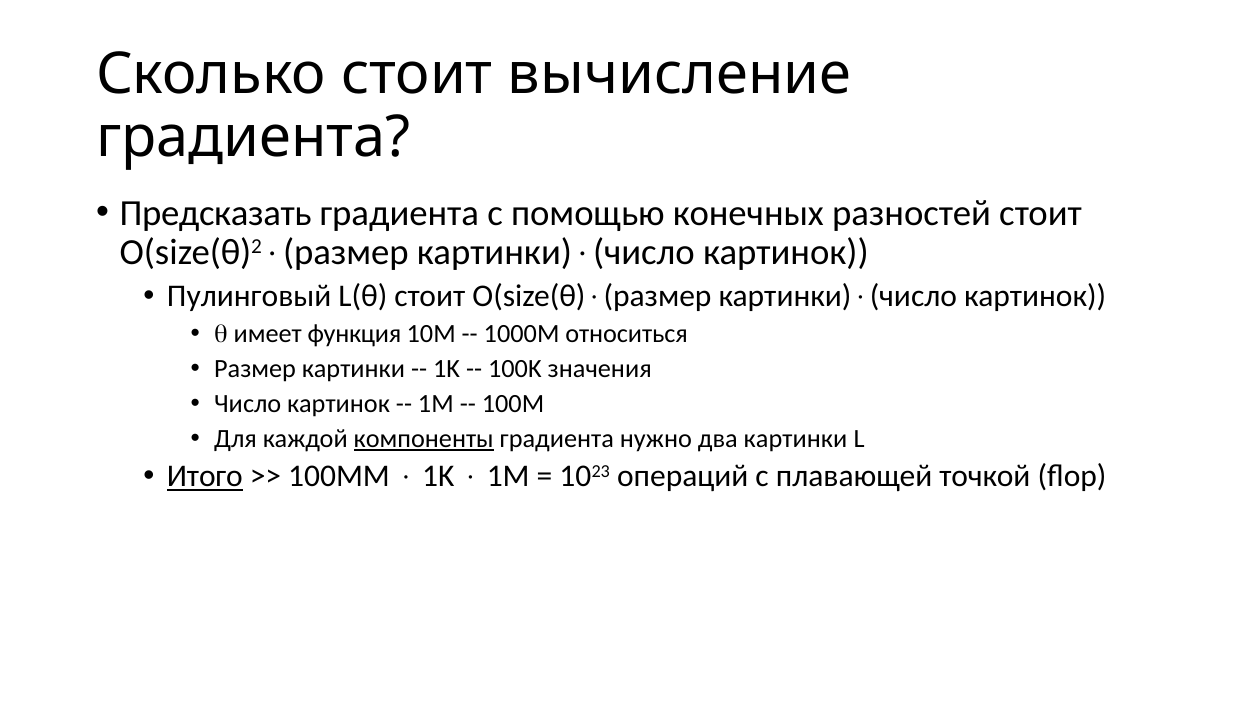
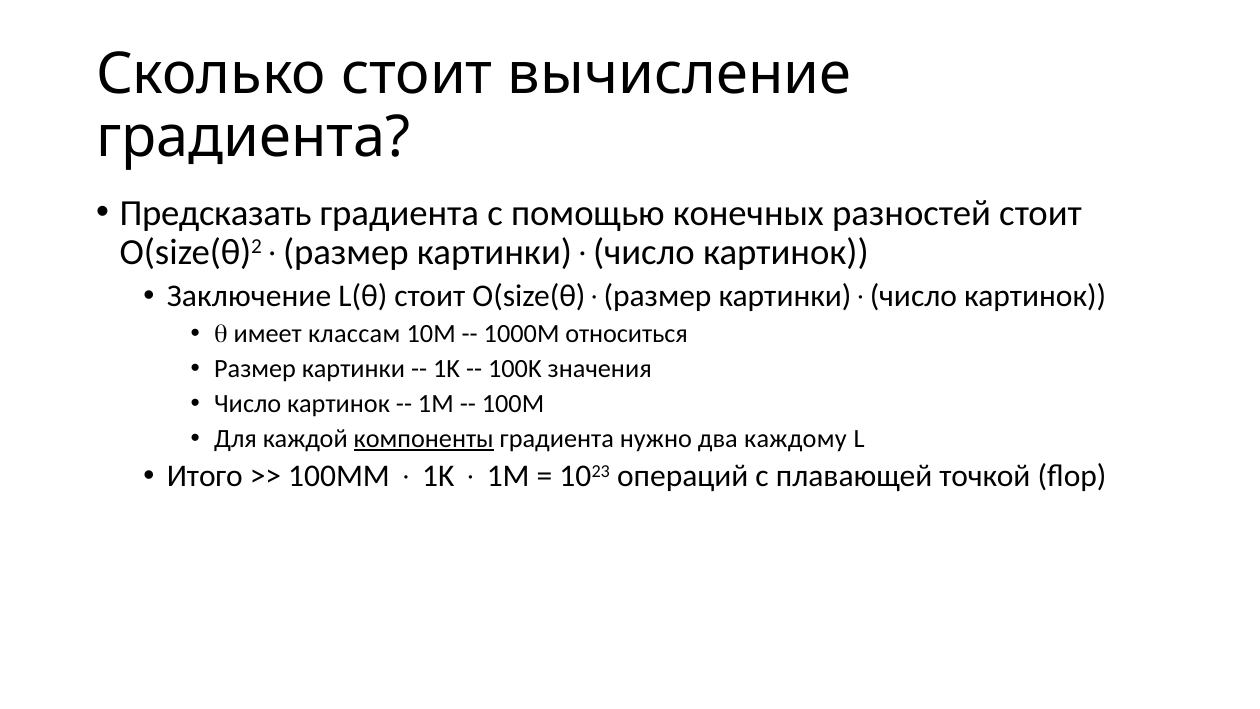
Пулинговый: Пулинговый -> Заключение (249, 296)
функция: функция -> классам (354, 334)
два картинки: картинки -> каждому (795, 439)
Итого underline: present -> none (205, 476)
